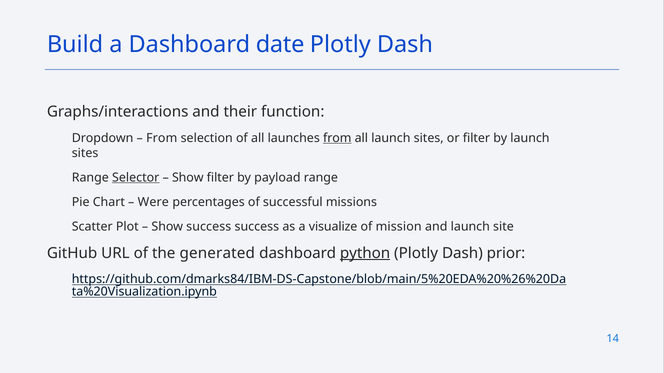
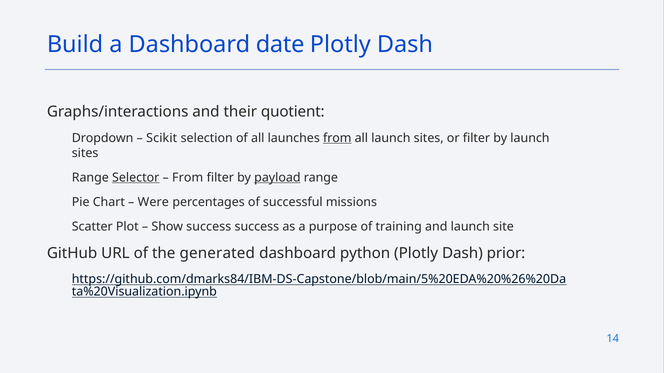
function: function -> quotient (293, 112)
From: From -> Scikit (162, 138)
Show: Show -> From (188, 178)
payload underline: none -> present (277, 178)
visualize: visualize -> purpose (333, 227)
mission: mission -> training (399, 227)
python underline: present -> none (365, 253)
